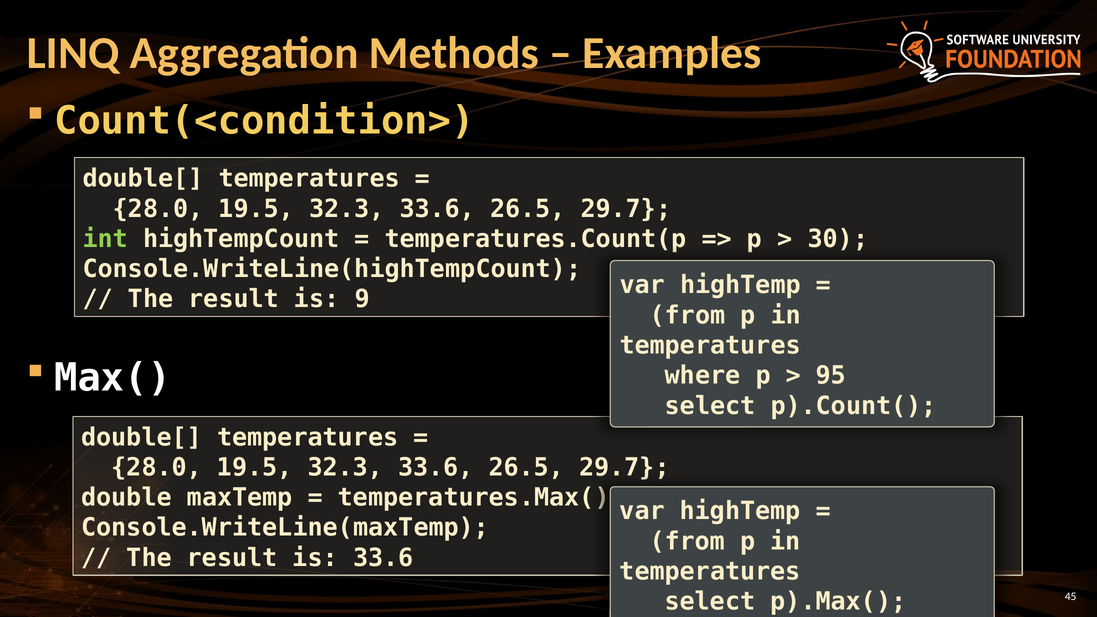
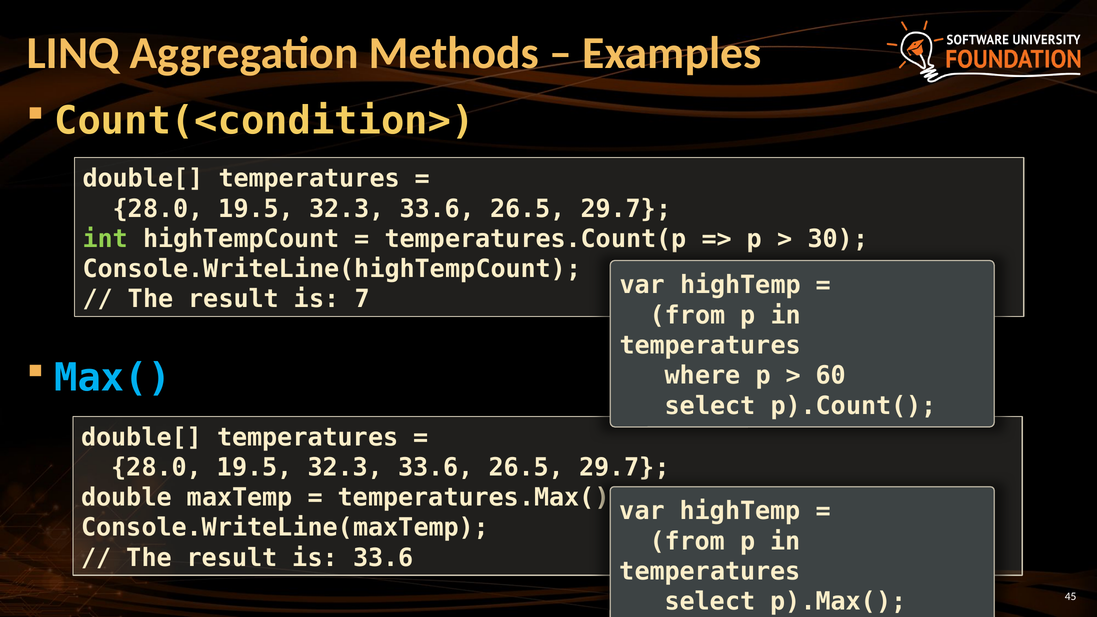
9: 9 -> 7 (362, 299)
Max( colour: white -> light blue (113, 378)
95: 95 -> 60 (831, 376)
